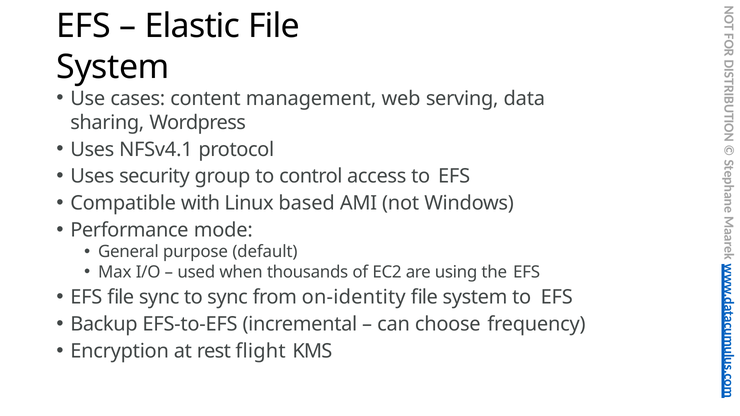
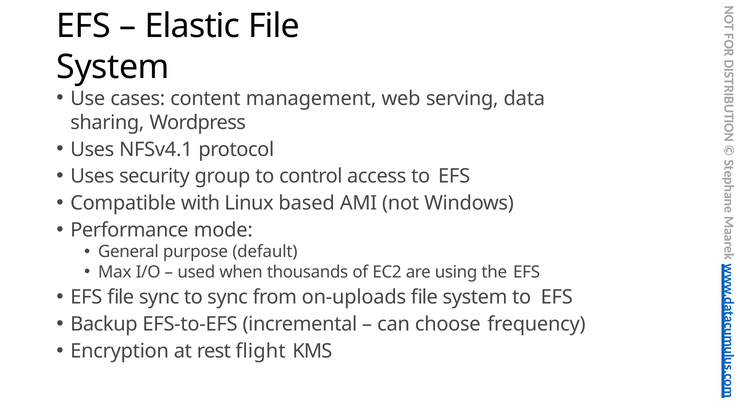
on-identity: on-identity -> on-uploads (354, 297)
